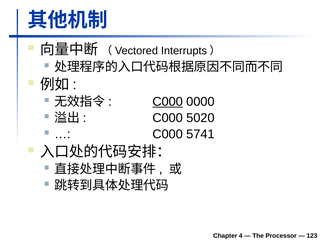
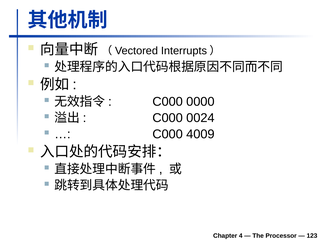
C000 underline: present -> none (168, 102)
5020: 5020 -> 0024 (200, 118)
5741: 5741 -> 4009 (200, 134)
